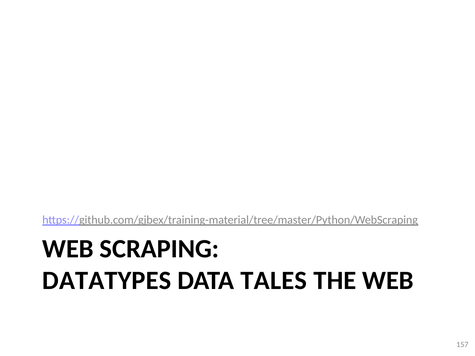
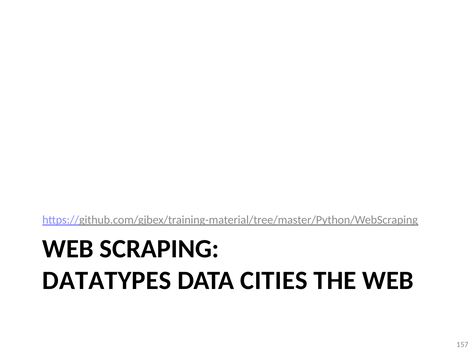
TALES: TALES -> CITIES (274, 281)
